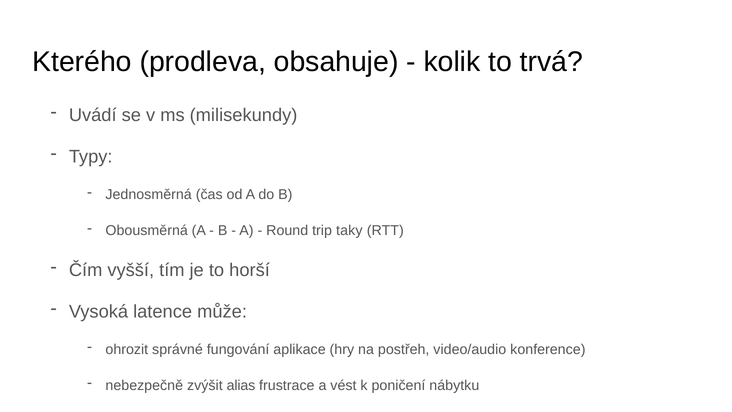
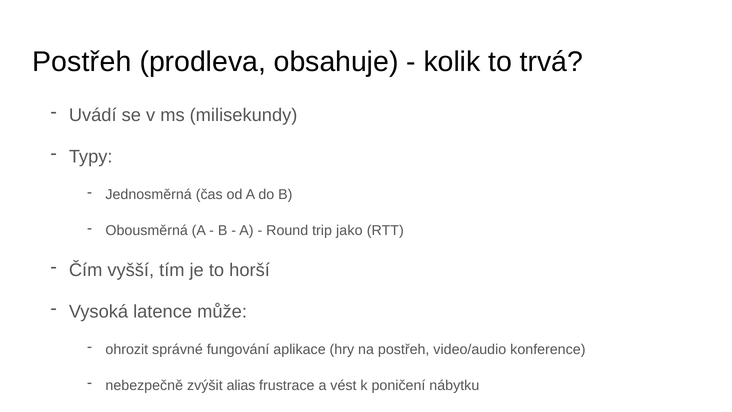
Kterého: Kterého -> Postřeh (82, 62)
taky: taky -> jako (349, 231)
